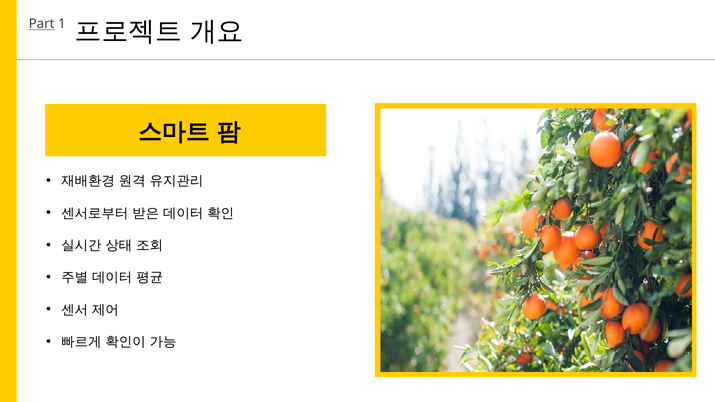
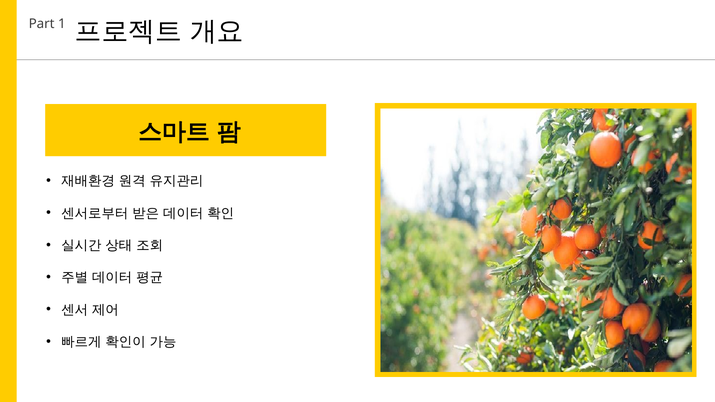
Part underline: present -> none (42, 24)
